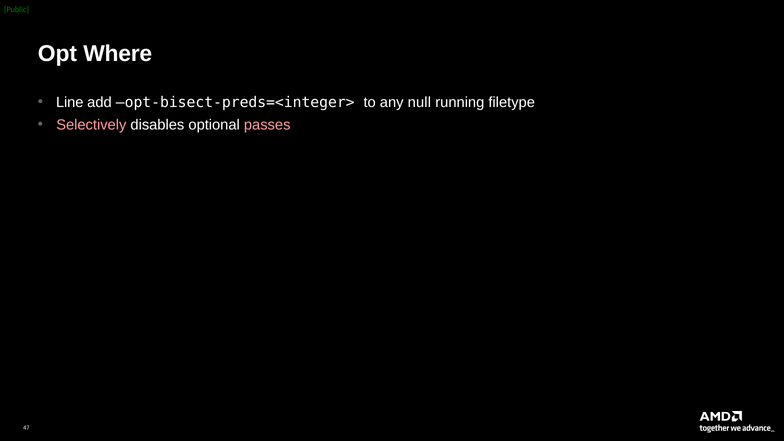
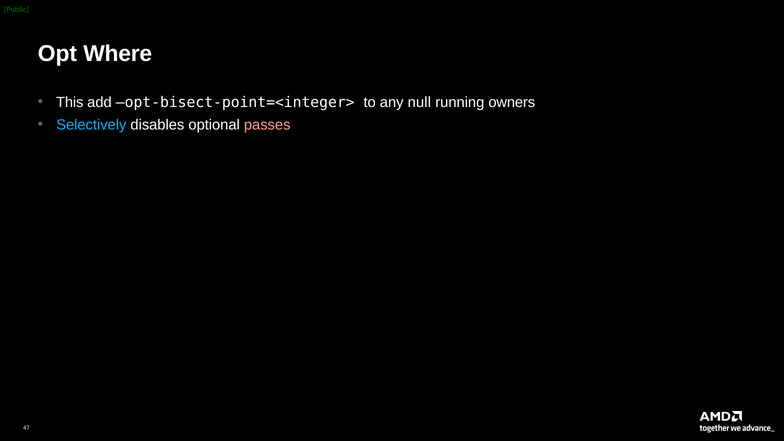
Line: Line -> This (70, 102)
opt-bisect-preds=<integer>: opt-bisect-preds=<integer> -> opt-bisect-point=<integer> (235, 102)
filetype: filetype -> owners (512, 102)
Selectively colour: pink -> light blue (91, 125)
